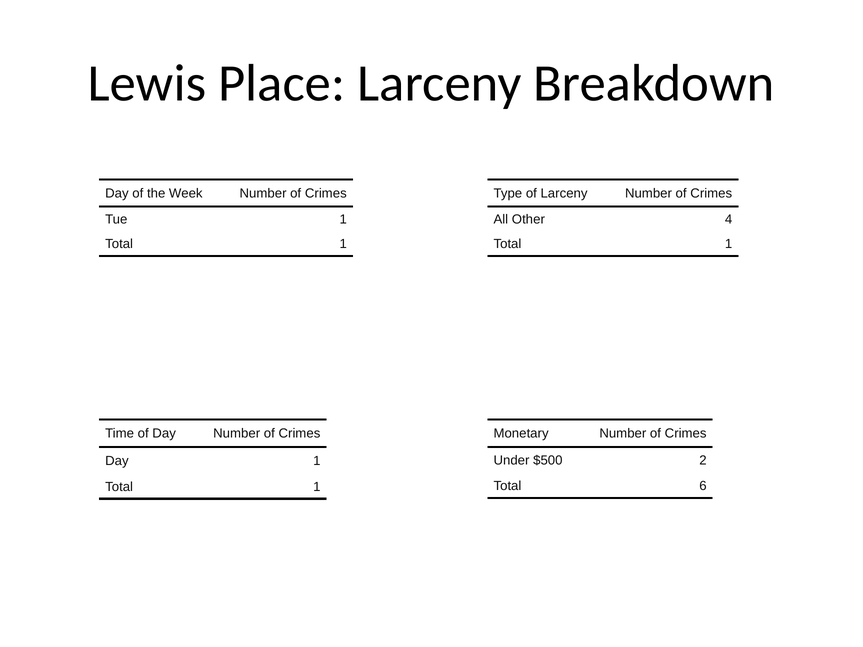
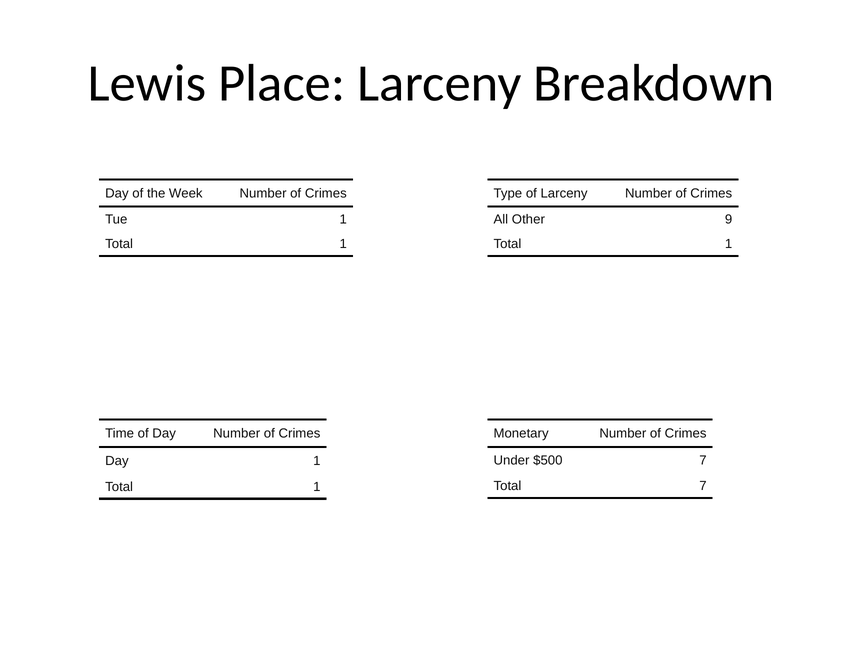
4: 4 -> 9 (729, 219)
$500 2: 2 -> 7 (703, 461)
Total 6: 6 -> 7 (703, 486)
